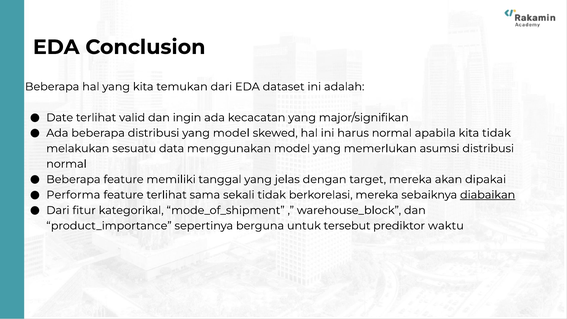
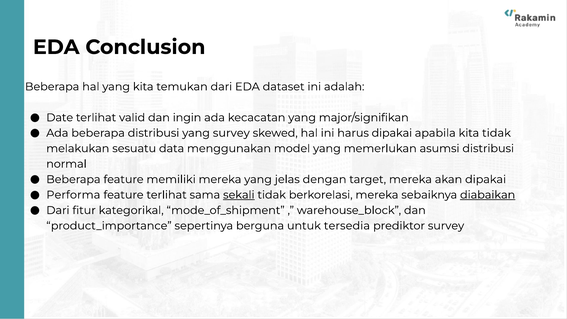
yang model: model -> survey (231, 133)
harus normal: normal -> dipakai (392, 133)
memiliki tanggal: tanggal -> mereka (220, 179)
sekali underline: none -> present (239, 195)
tersebut: tersebut -> tersedia (347, 226)
prediktor waktu: waktu -> survey (446, 226)
